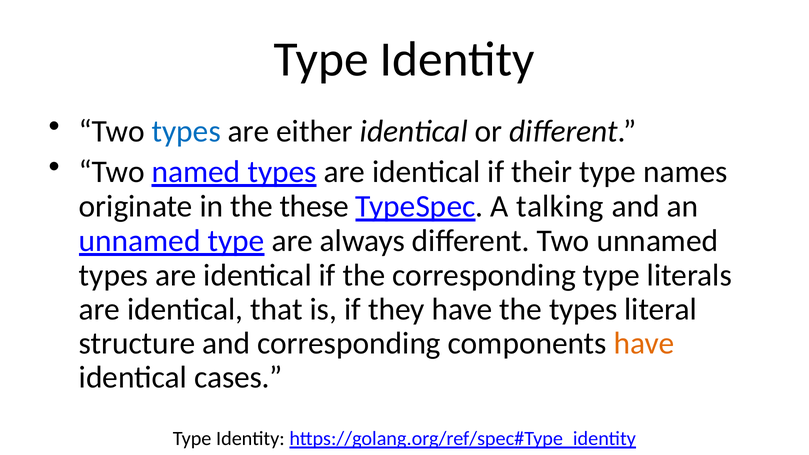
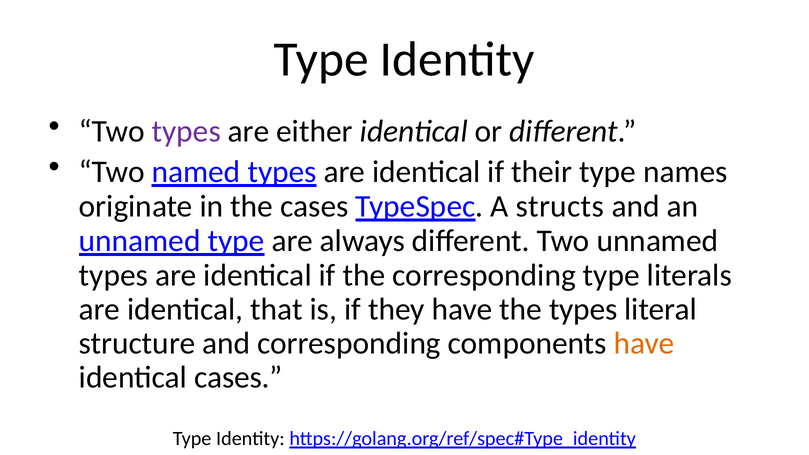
types colour: blue -> purple (186, 131)
the these: these -> cases (314, 206)
talking: talking -> structs (560, 206)
